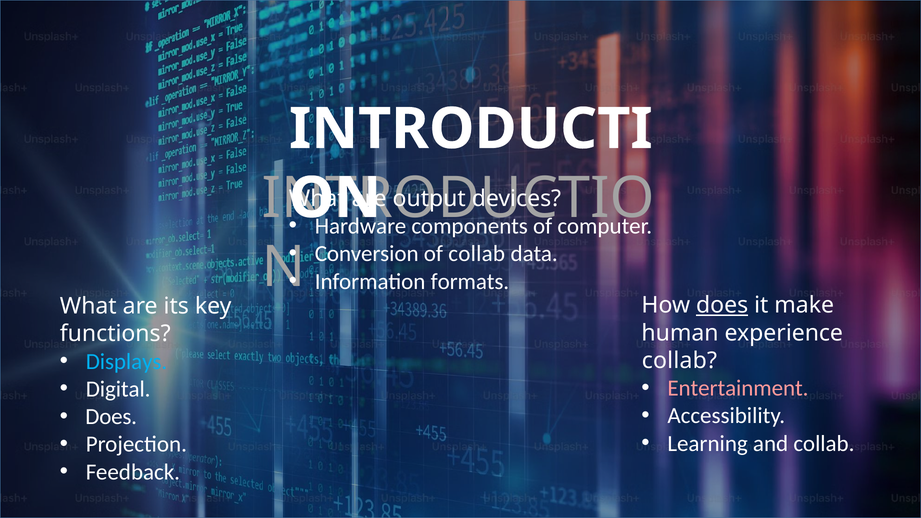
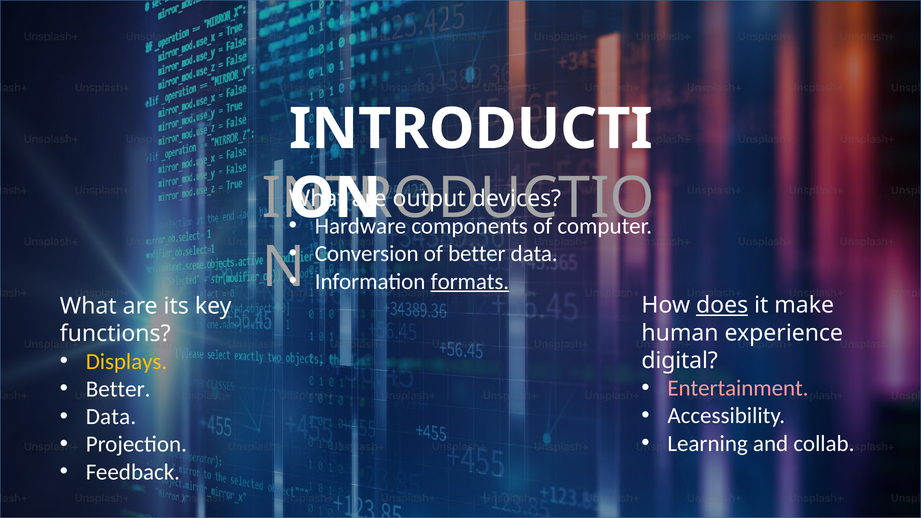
of collab: collab -> better (477, 254)
formats underline: none -> present (470, 281)
Displays colour: light blue -> yellow (126, 362)
collab: collab -> digital (680, 361)
Digital: Digital -> Better (118, 389)
Does: Does -> Data (111, 417)
